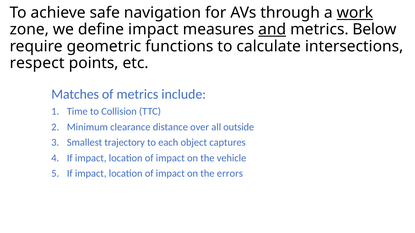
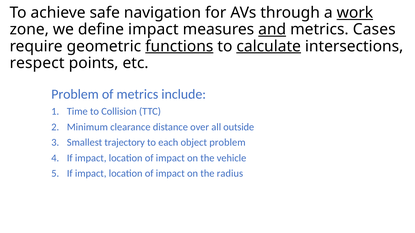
Below: Below -> Cases (374, 30)
functions underline: none -> present (179, 46)
calculate underline: none -> present (269, 46)
Matches: Matches -> Problem (75, 94)
object captures: captures -> problem (227, 143)
errors: errors -> radius (230, 174)
